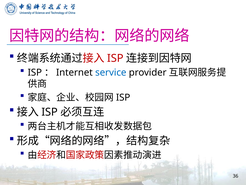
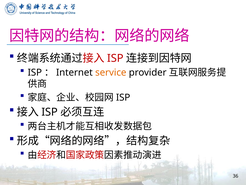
service colour: blue -> orange (111, 72)
